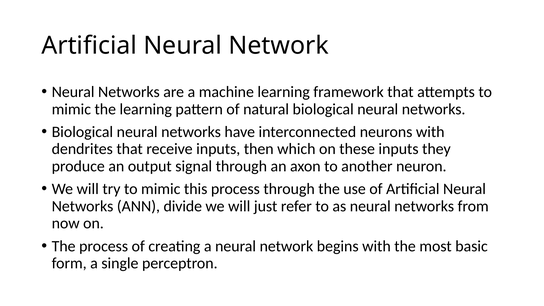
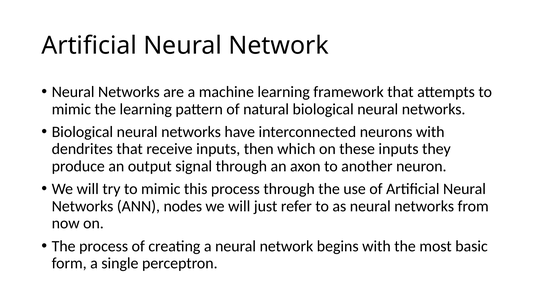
divide: divide -> nodes (183, 206)
